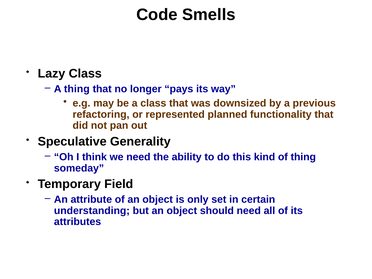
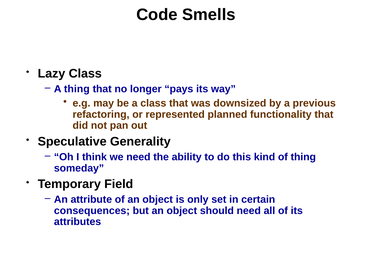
understanding: understanding -> consequences (92, 211)
